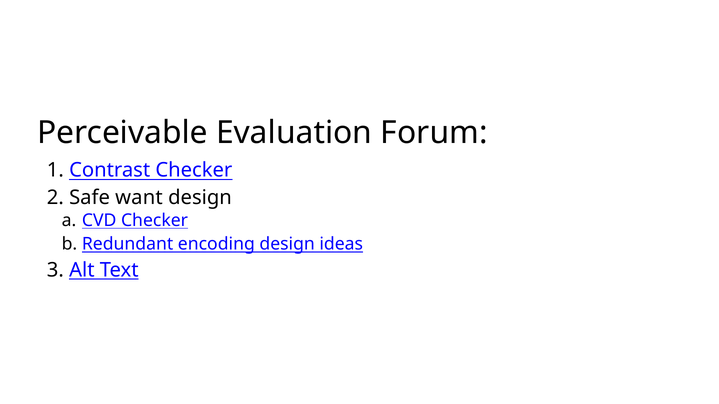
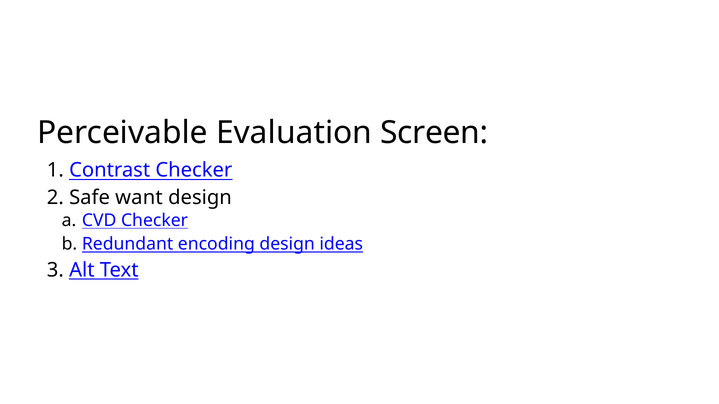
Forum: Forum -> Screen (434, 133)
